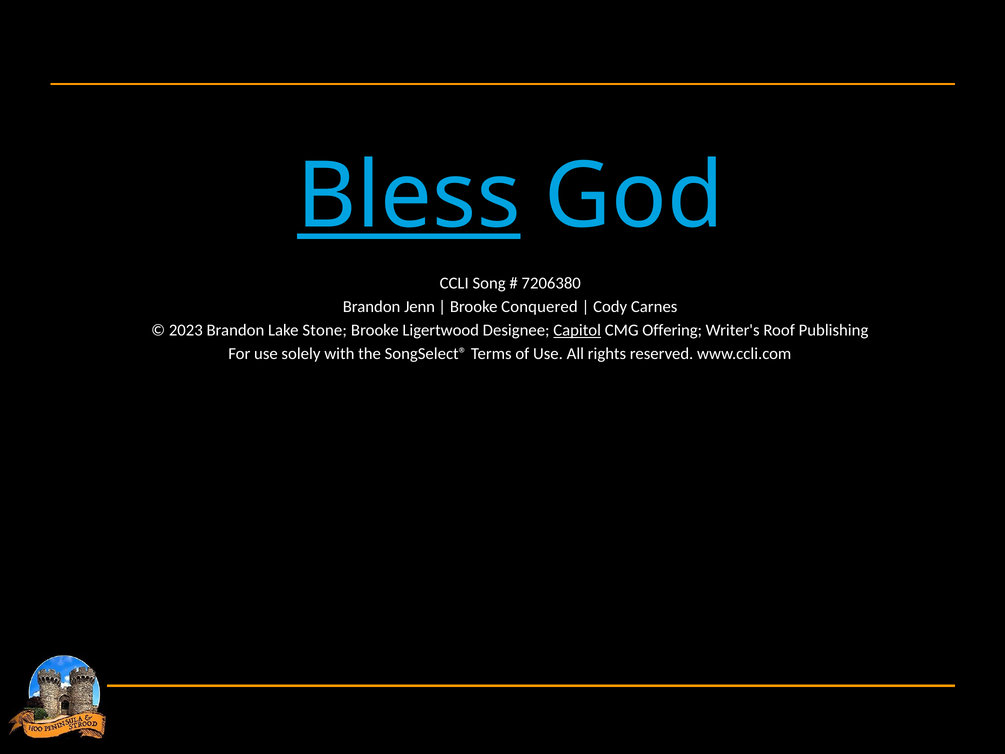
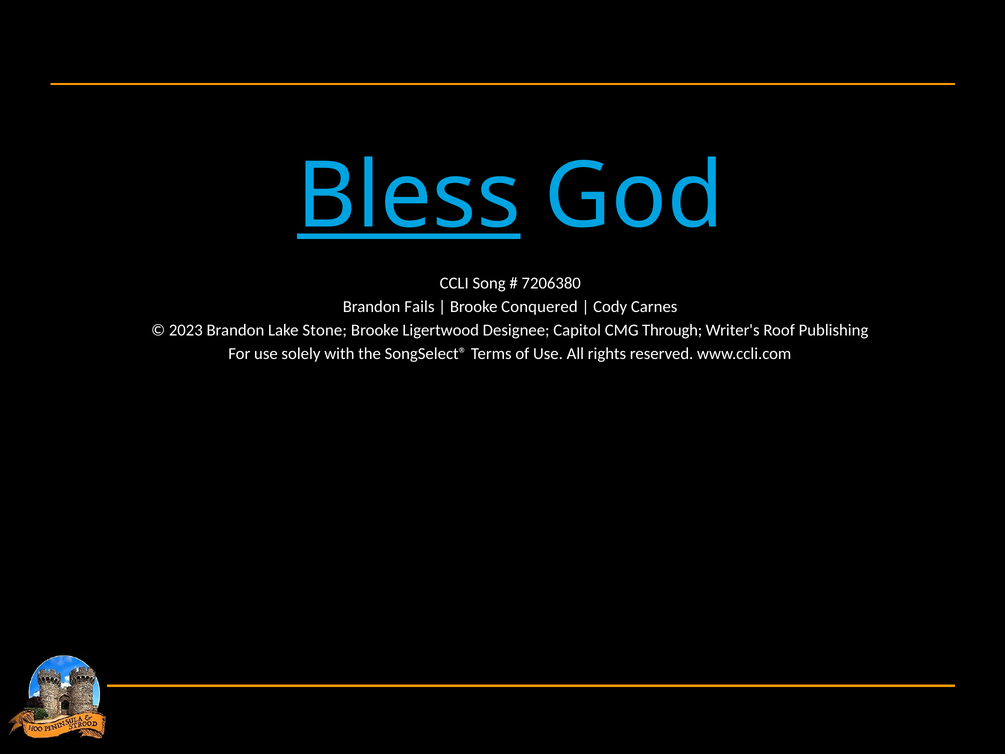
Jenn: Jenn -> Fails (419, 307)
Capitol underline: present -> none (577, 330)
Offering: Offering -> Through (672, 330)
